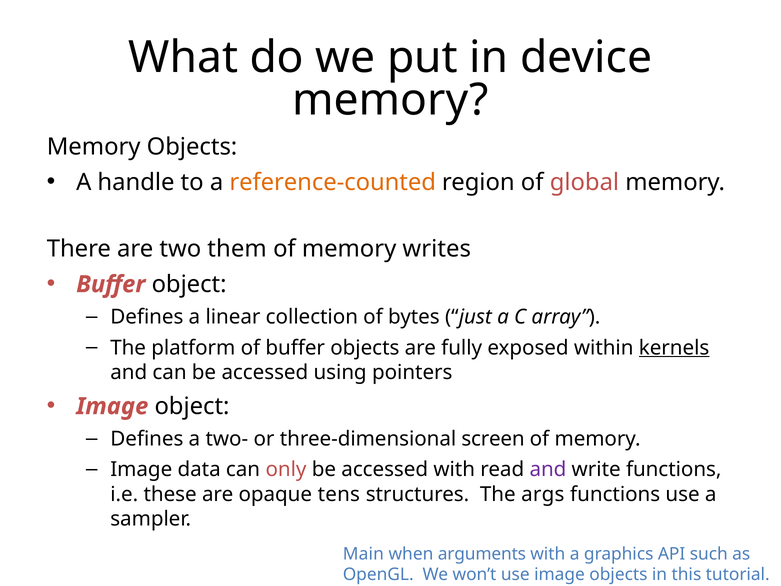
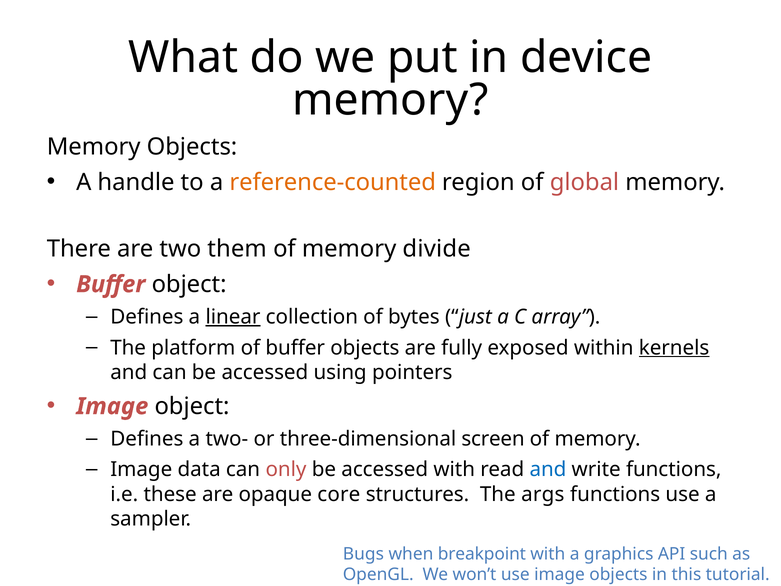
writes: writes -> divide (437, 249)
linear underline: none -> present (233, 317)
and colour: purple -> blue (548, 469)
tens: tens -> core (339, 494)
Main: Main -> Bugs (363, 554)
arguments: arguments -> breakpoint (482, 554)
